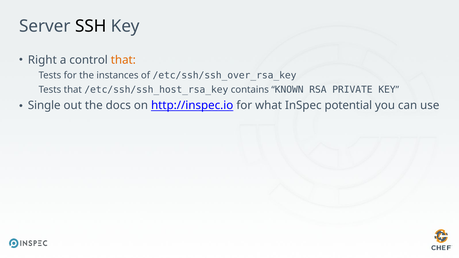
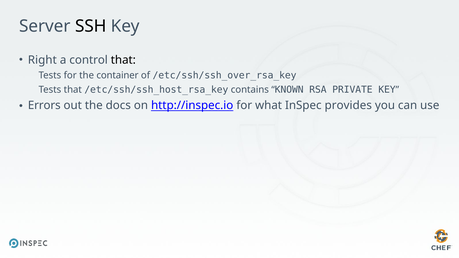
that colour: orange -> black (123, 60)
instances: instances -> container (118, 76)
Single: Single -> Errors (44, 106)
potential: potential -> provides (348, 106)
